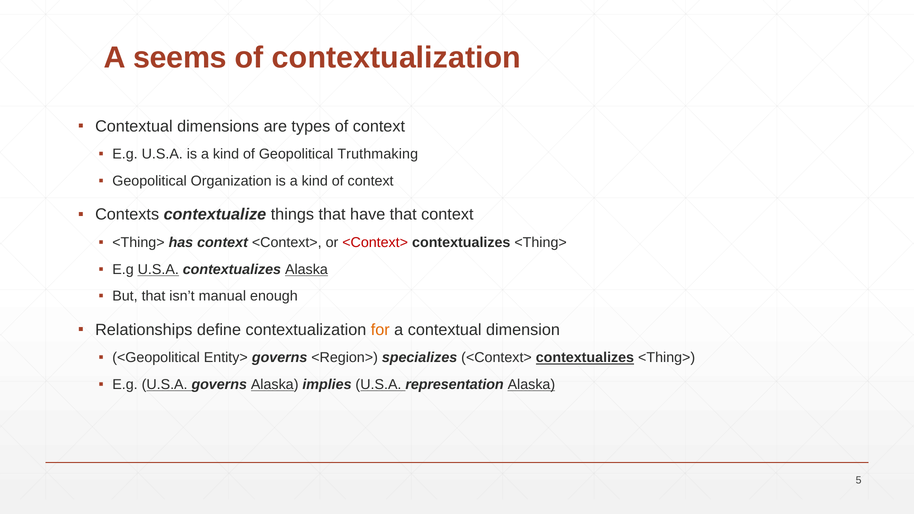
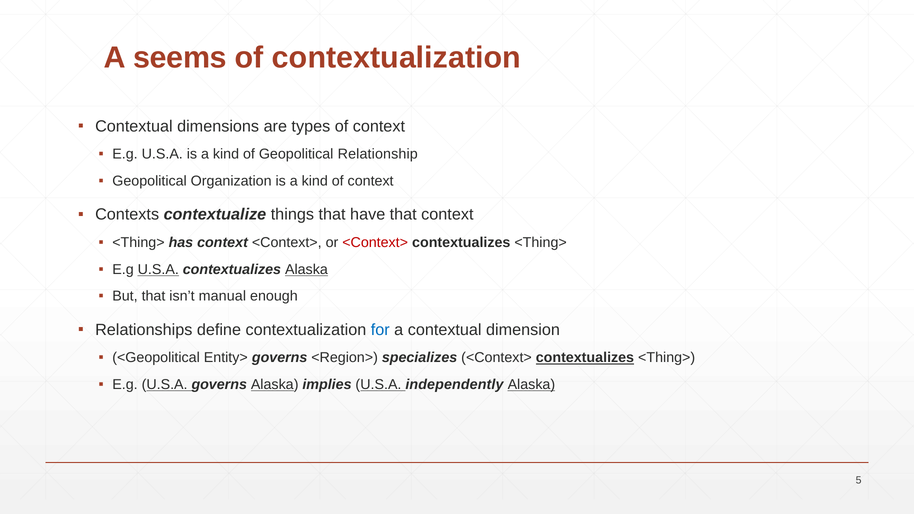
Truthmaking: Truthmaking -> Relationship (378, 154)
for colour: orange -> blue (380, 330)
representation: representation -> independently (454, 385)
